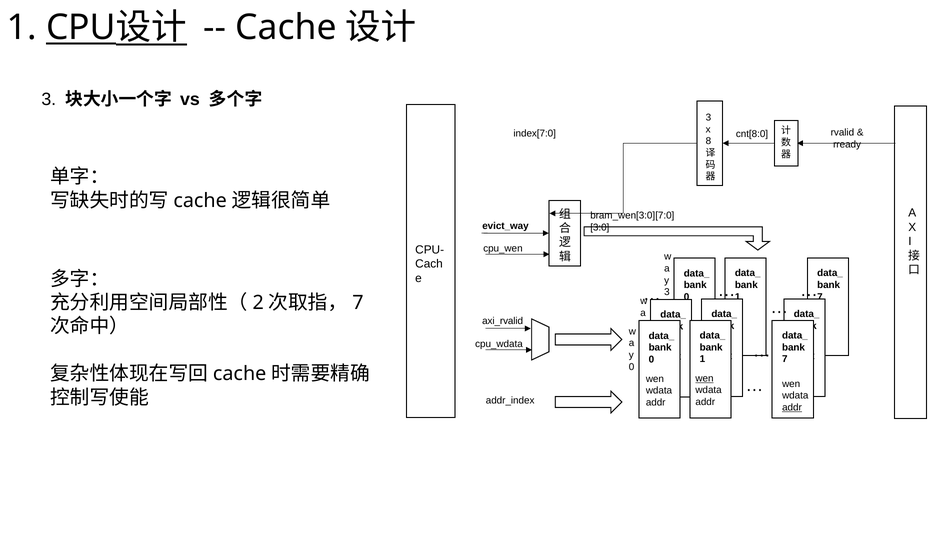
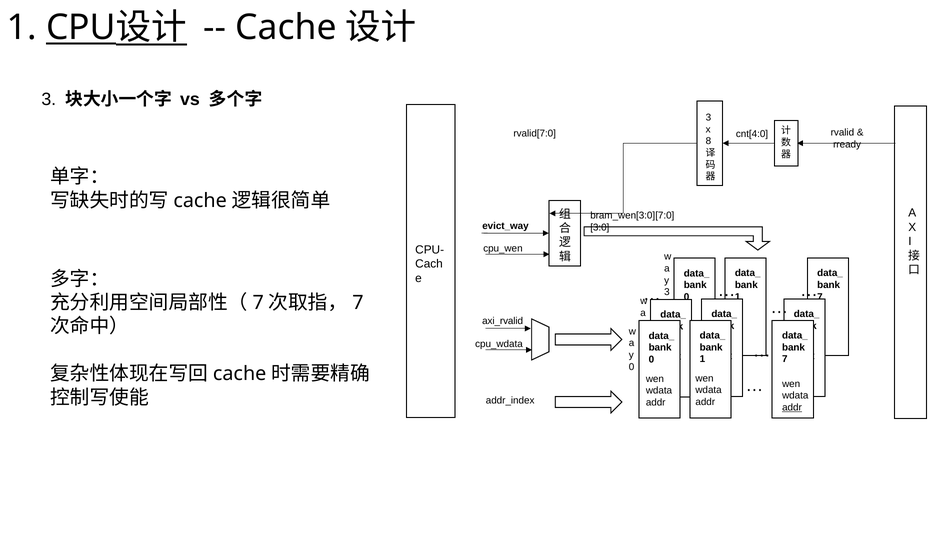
index[7:0: index[7:0 -> rvalid[7:0 (535, 134)
cnt[8:0: cnt[8:0 -> cnt[4:0 (752, 134)
2: 2 -> 7 (258, 303)
wen underline: present -> none (705, 378)
